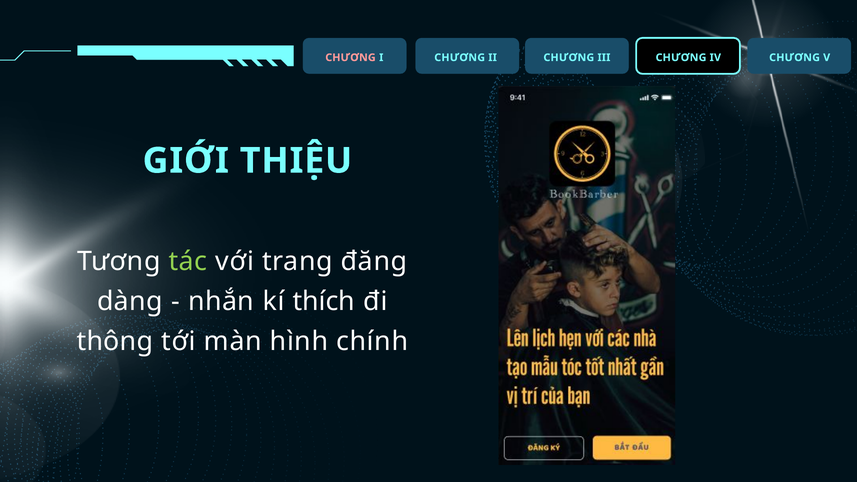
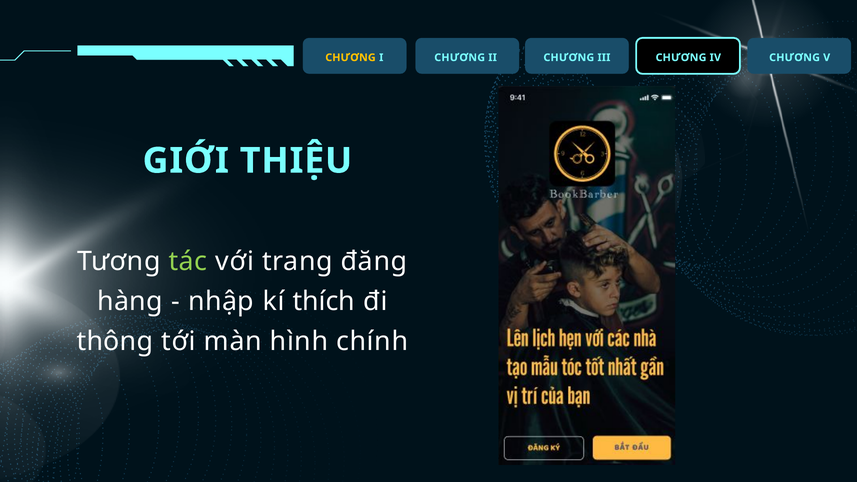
CHƯƠNG colour: pink -> yellow (350, 58)
dàng: dàng -> hàng (130, 301)
nhắn: nhắn -> nhập (221, 301)
